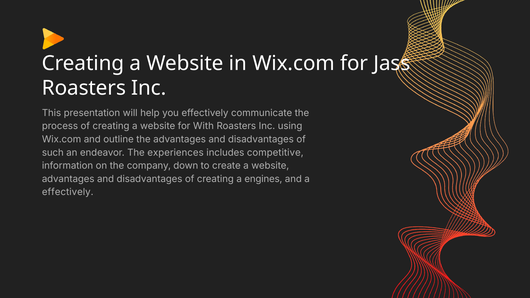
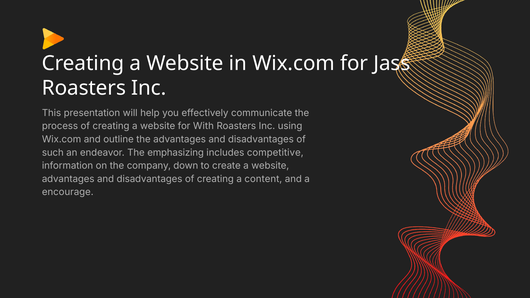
experiences: experiences -> emphasizing (176, 153)
engines: engines -> content (263, 179)
effectively: effectively -> encourage (68, 192)
